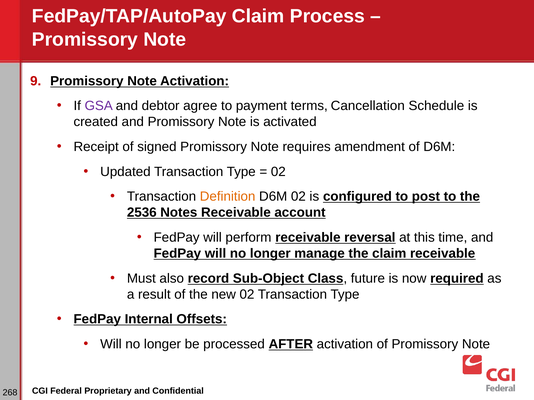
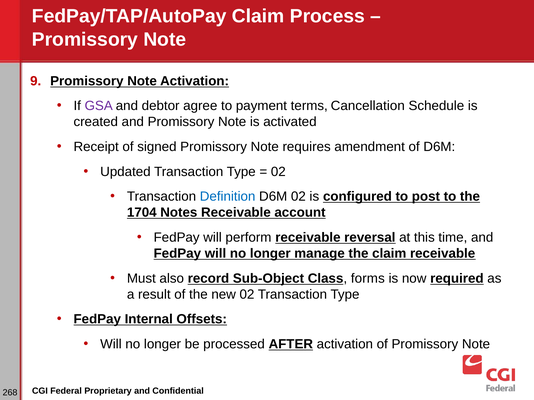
Definition colour: orange -> blue (228, 197)
2536: 2536 -> 1704 (142, 213)
future: future -> forms (368, 279)
